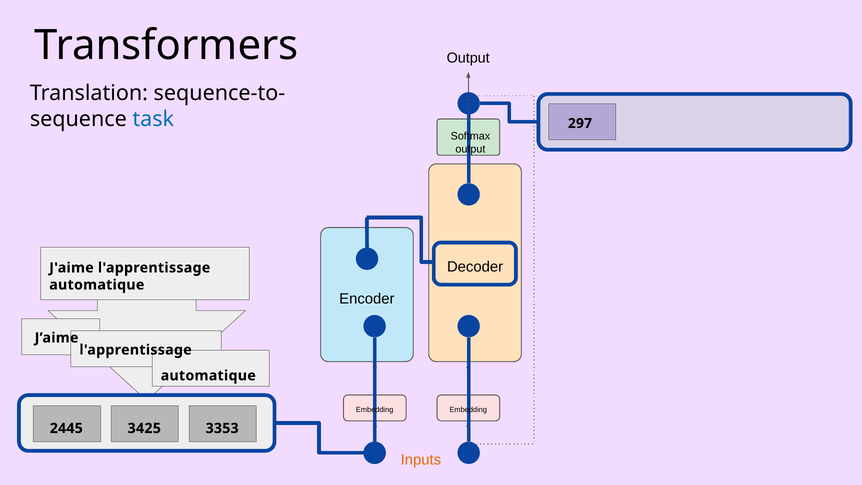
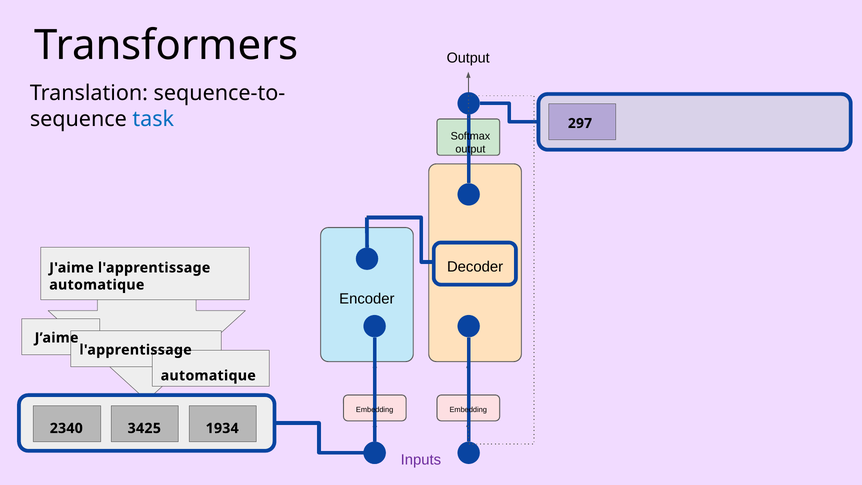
2445: 2445 -> 2340 (66, 428)
3353: 3353 -> 1934 (222, 428)
Inputs colour: orange -> purple (421, 460)
